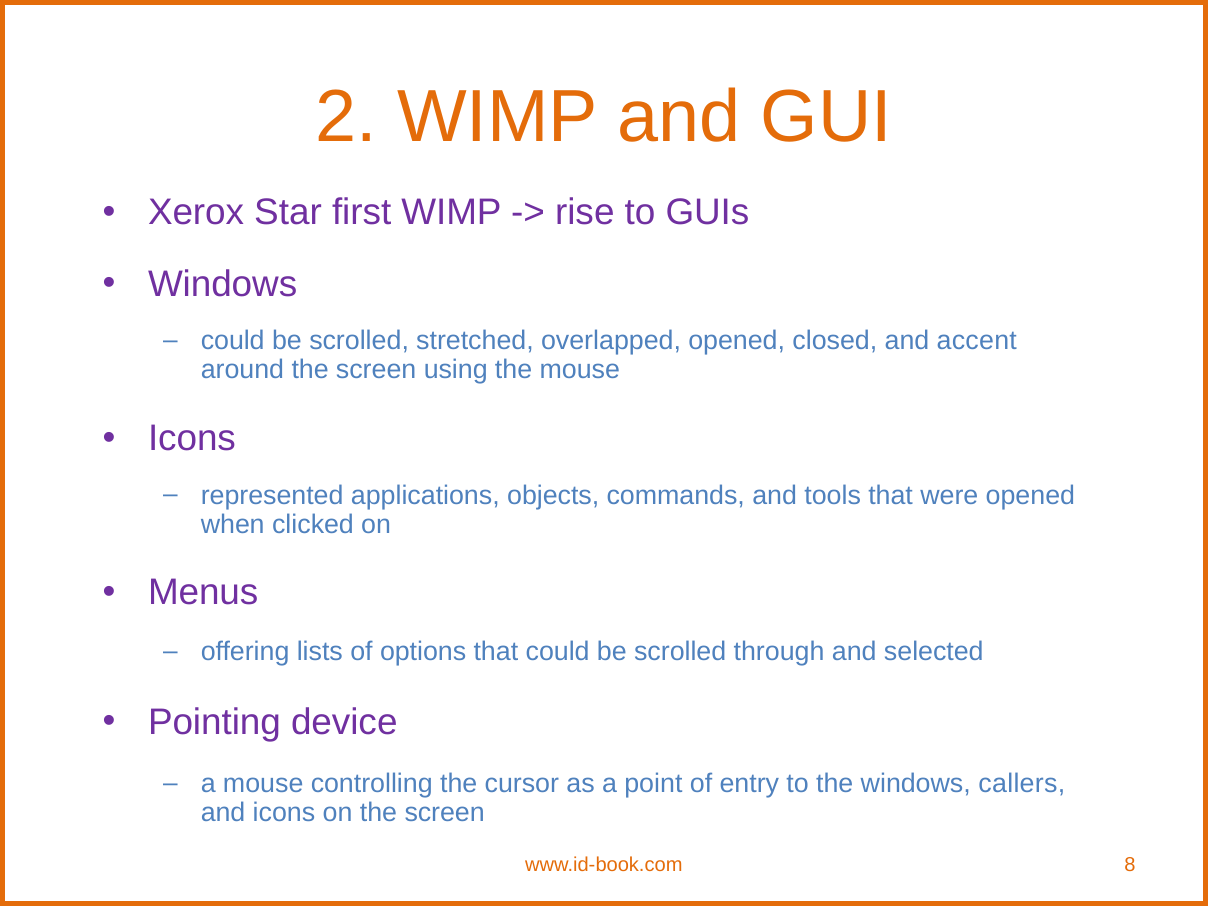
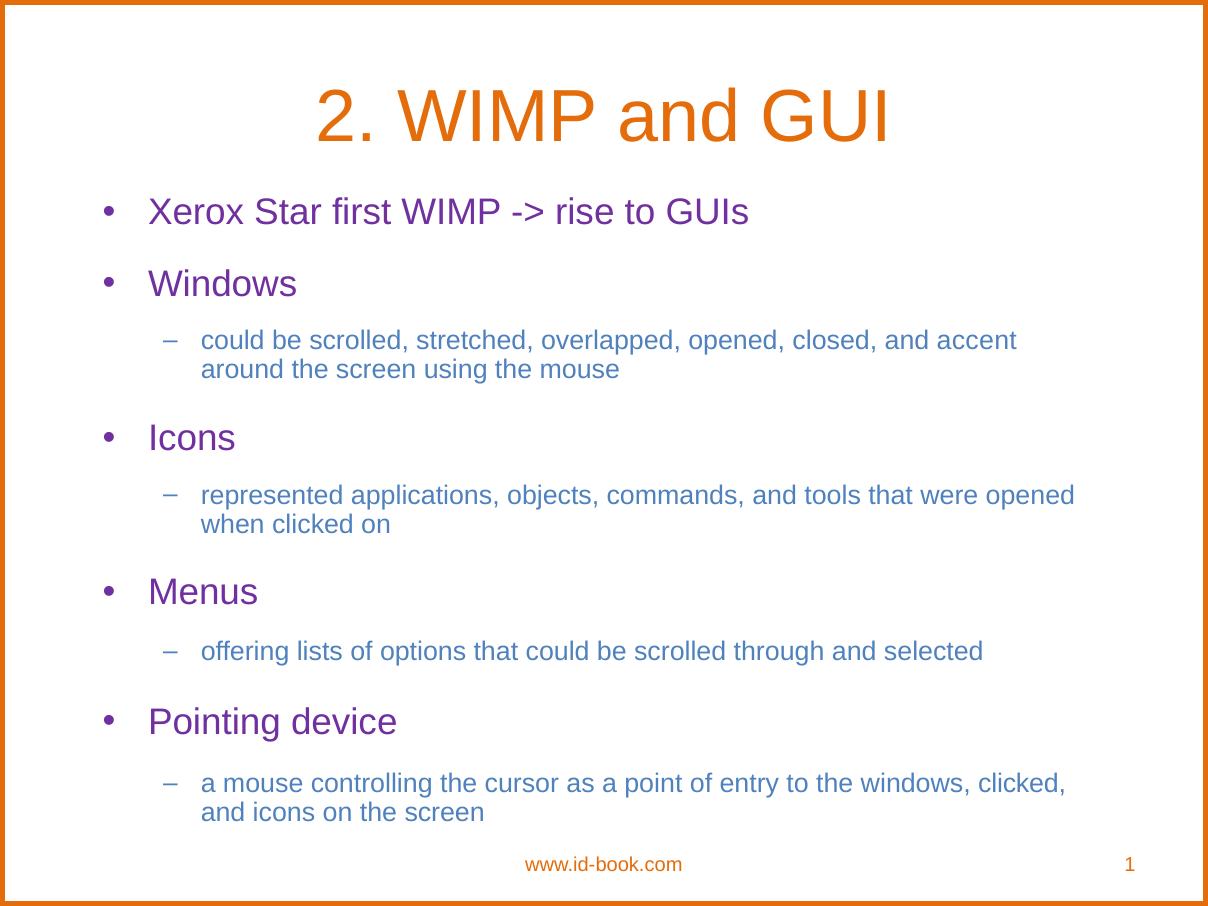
windows callers: callers -> clicked (1022, 783)
8: 8 -> 1 (1130, 865)
